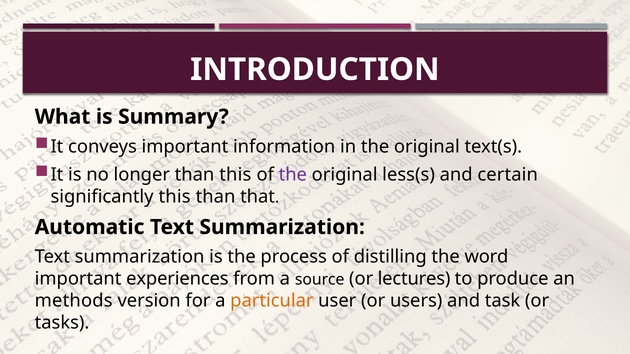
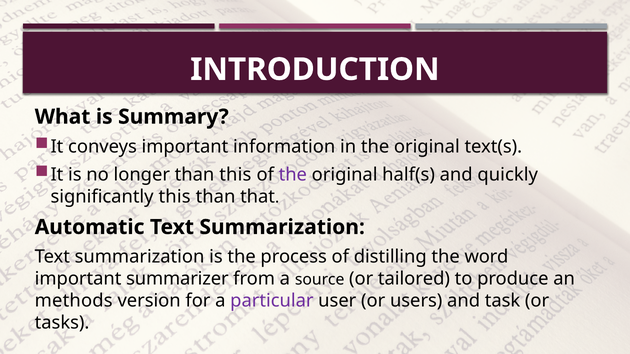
less(s: less(s -> half(s (409, 175)
certain: certain -> quickly (508, 175)
experiences: experiences -> summarizer (177, 279)
lectures: lectures -> tailored (414, 279)
particular colour: orange -> purple (272, 301)
